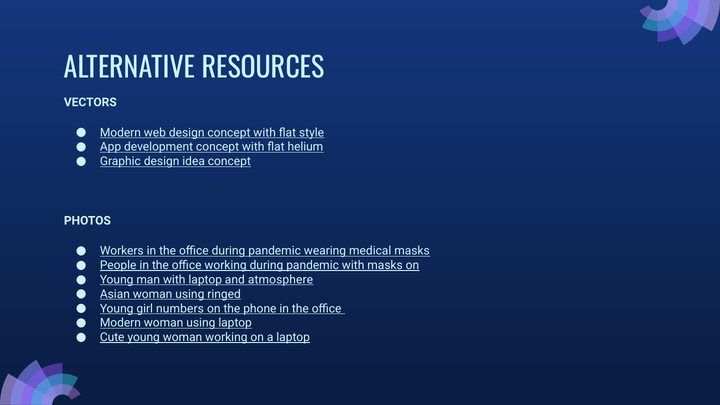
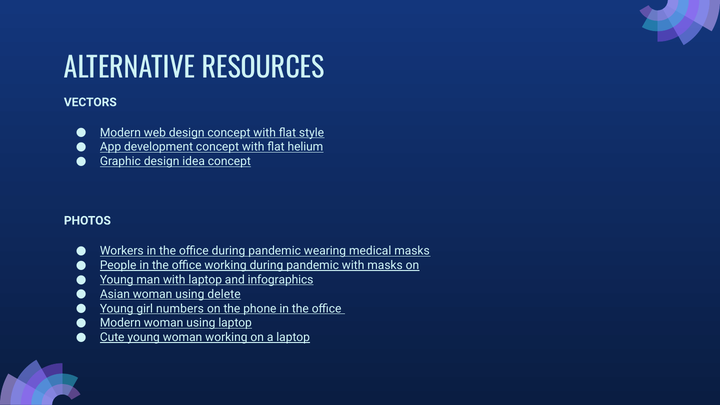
atmosphere: atmosphere -> infographics (281, 280)
ringed: ringed -> delete (224, 294)
